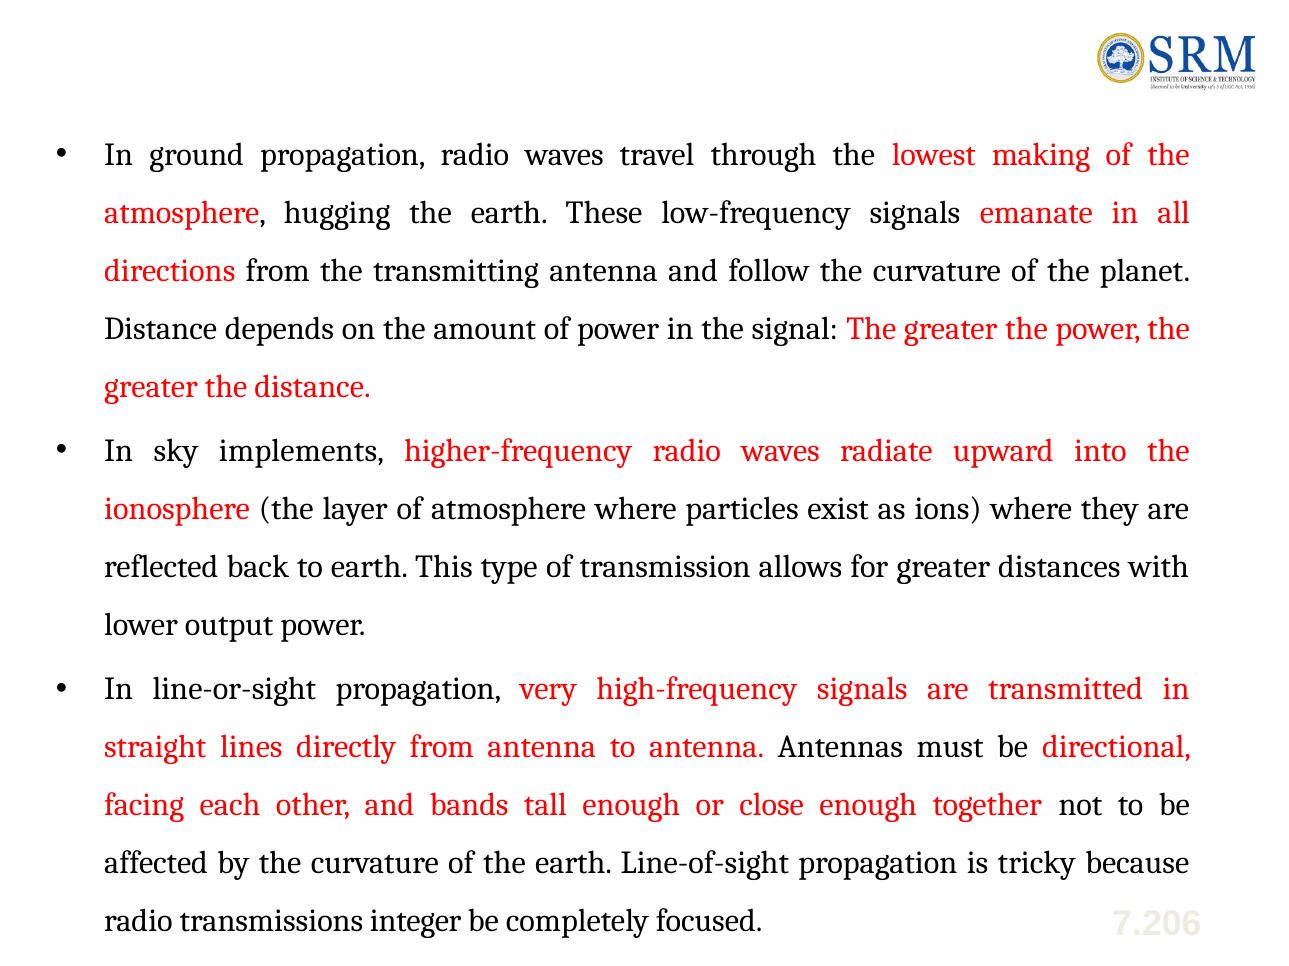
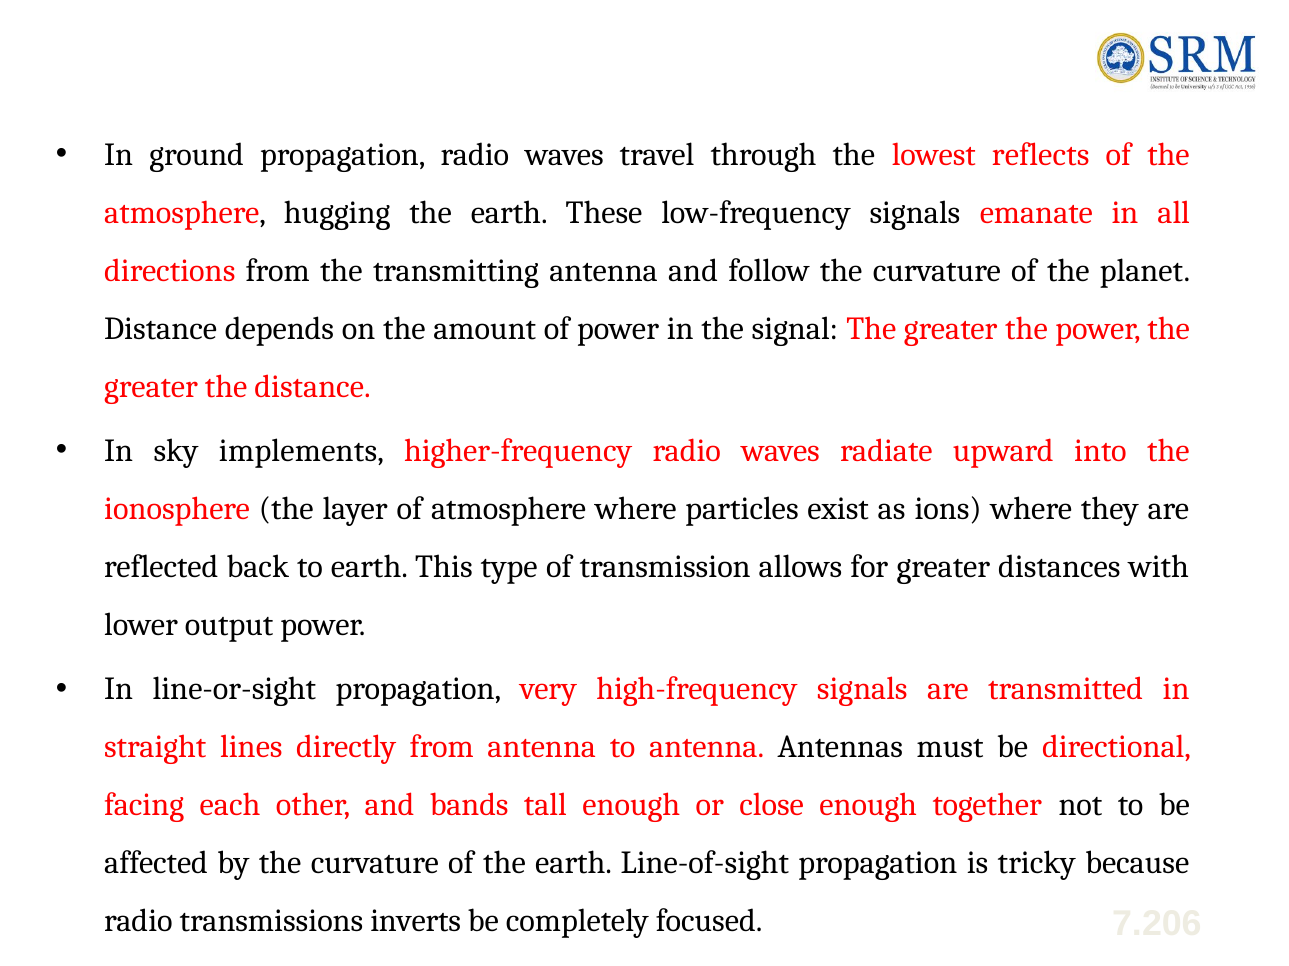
making: making -> reflects (1041, 155)
integer: integer -> inverts (416, 922)
